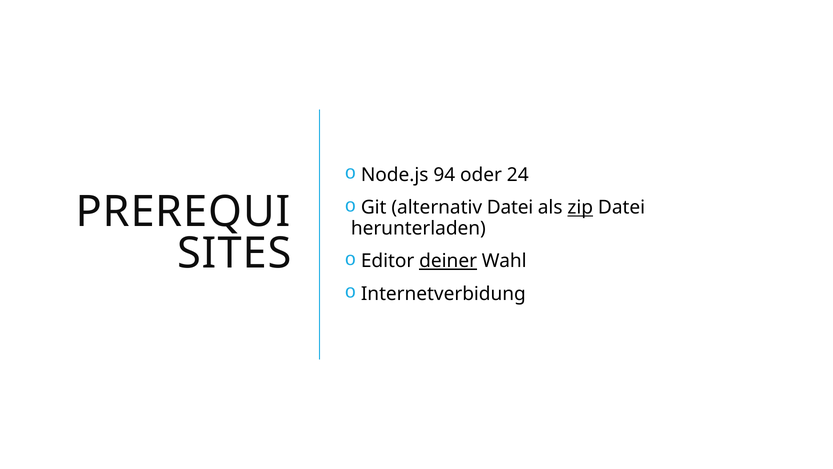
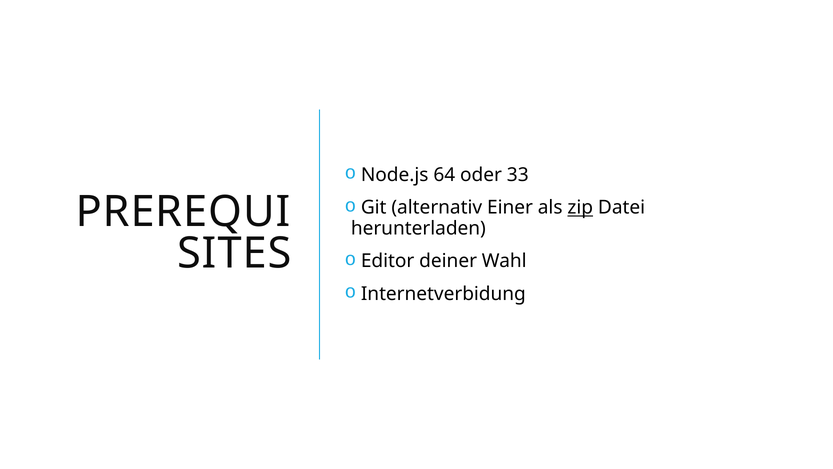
94: 94 -> 64 (444, 175)
24: 24 -> 33 (518, 175)
alternativ Datei: Datei -> Einer (510, 207)
deiner underline: present -> none (448, 261)
